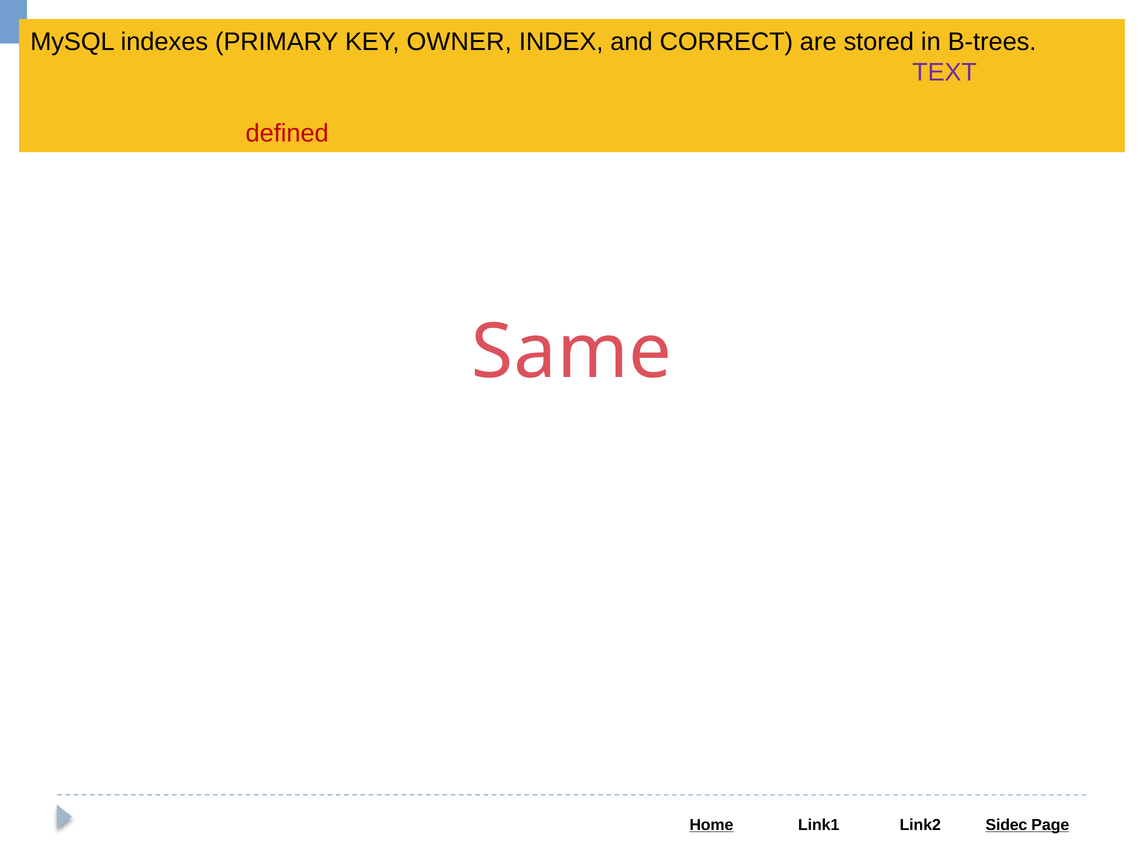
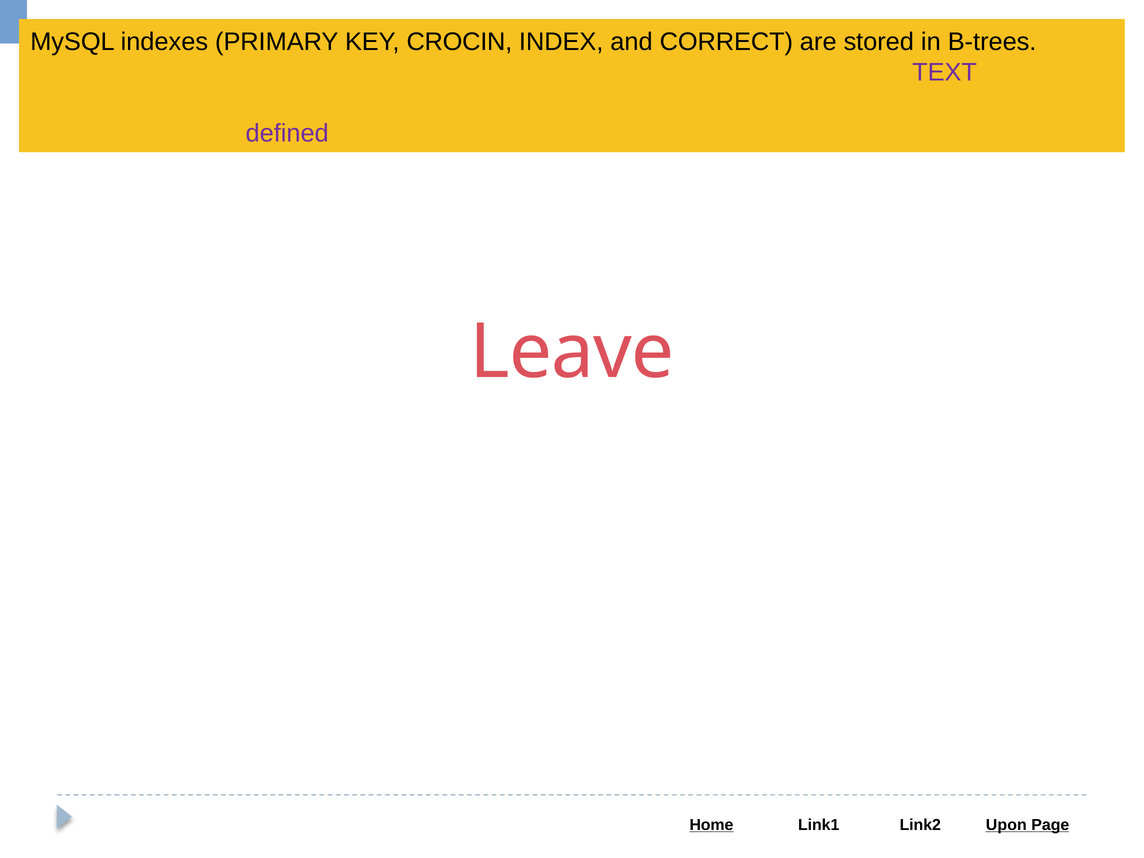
OWNER: OWNER -> CROCIN (459, 42)
defined colour: red -> purple (287, 133)
Same: Same -> Leave (572, 352)
Sidec: Sidec -> Upon (1006, 825)
